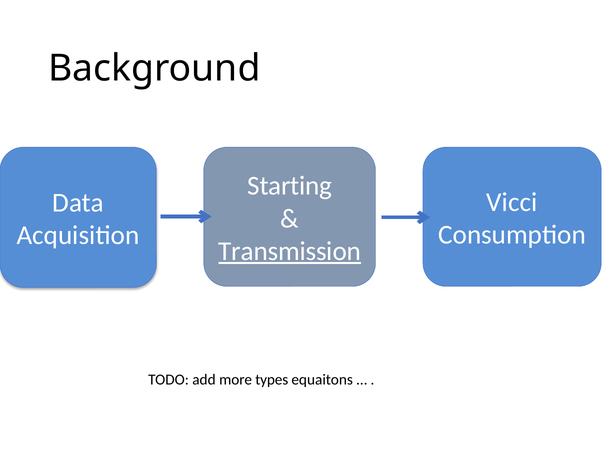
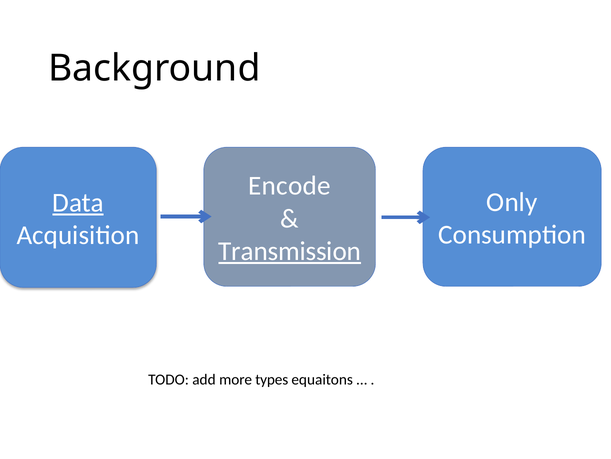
Starting: Starting -> Encode (289, 186)
Vicci: Vicci -> Only (512, 202)
Data underline: none -> present (78, 203)
